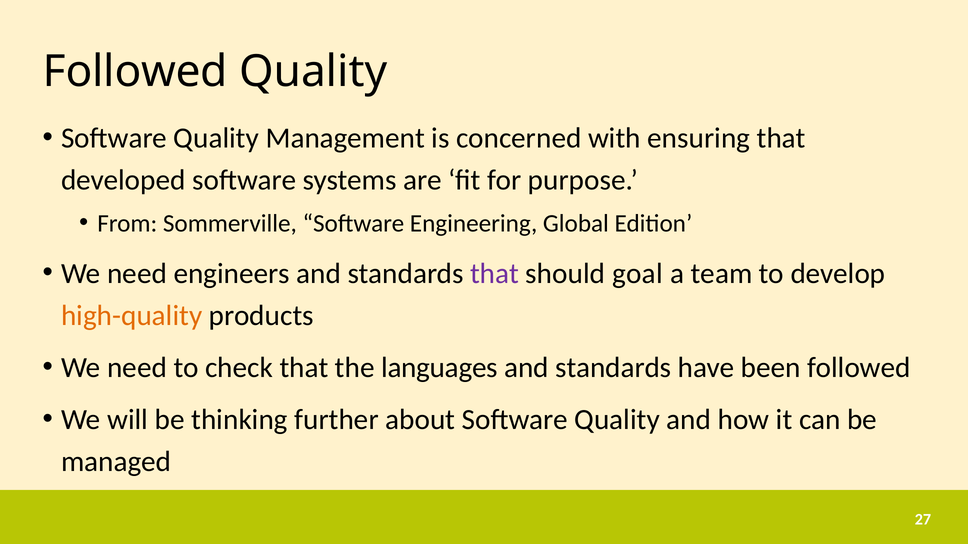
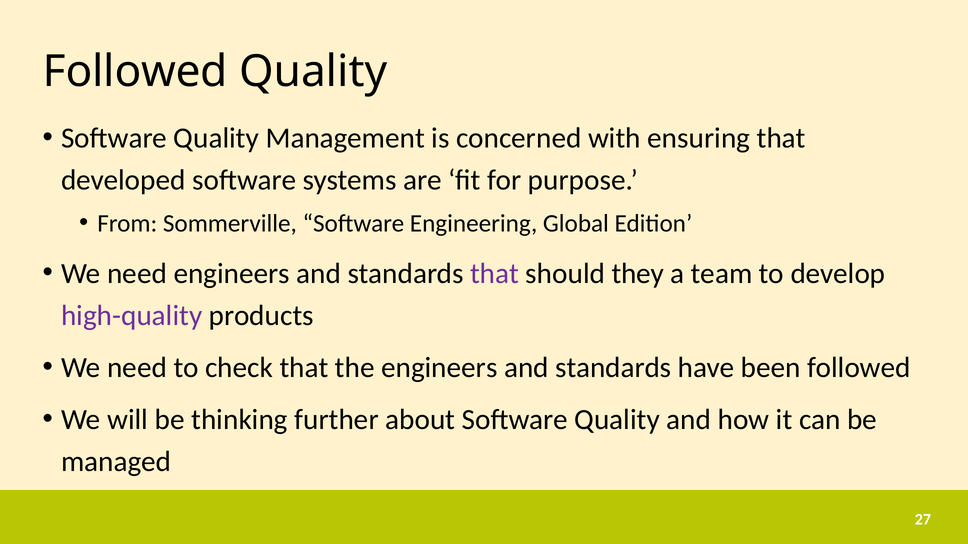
goal: goal -> they (638, 274)
high-quality colour: orange -> purple (132, 316)
the languages: languages -> engineers (439, 368)
